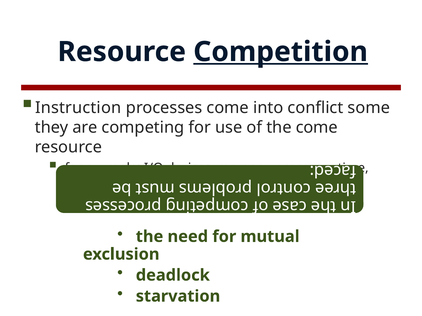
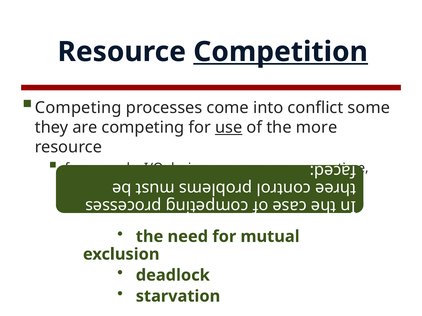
Instruction: Instruction -> Competing (78, 108)
use underline: none -> present (229, 128)
the come: come -> more (317, 128)
